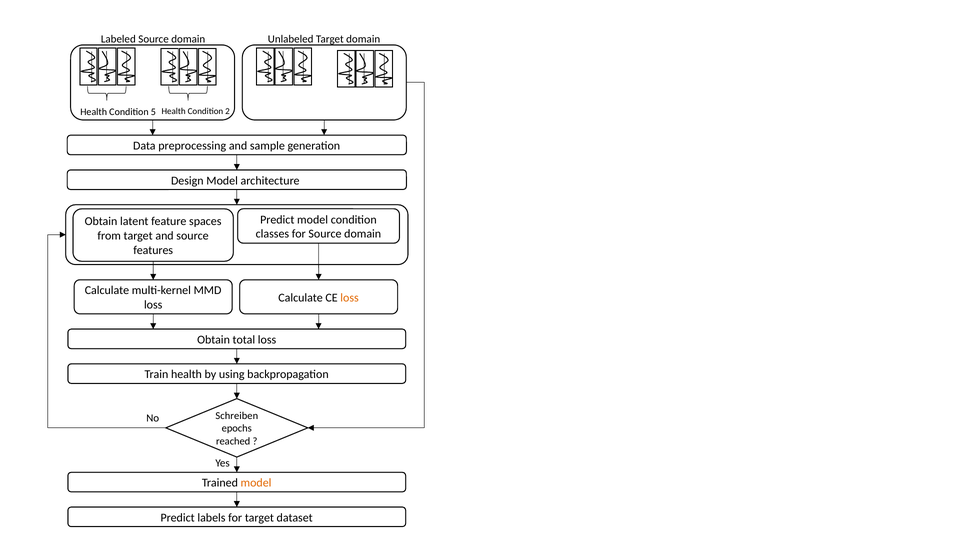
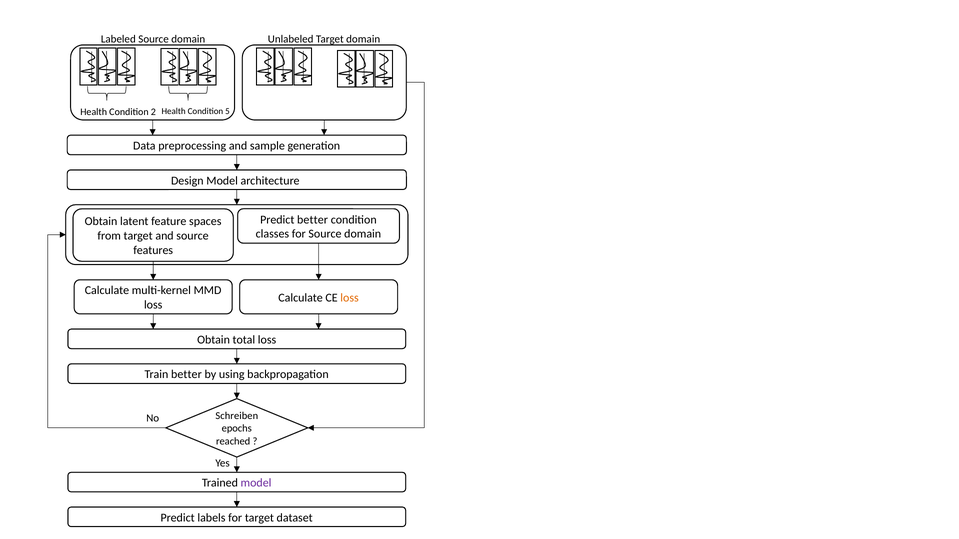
5: 5 -> 2 (153, 112)
2: 2 -> 5 (227, 111)
Predict model: model -> better (313, 220)
Train health: health -> better (186, 375)
model colour: orange -> purple (256, 483)
